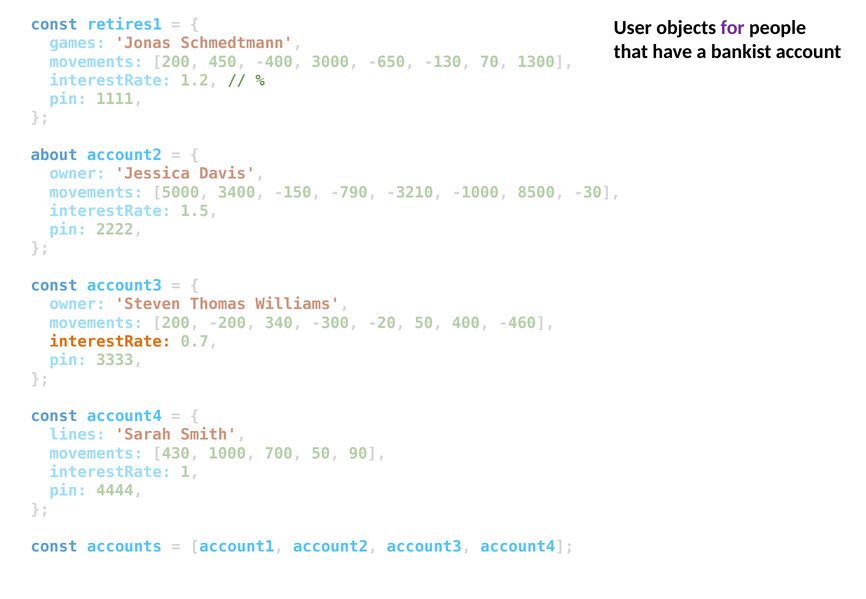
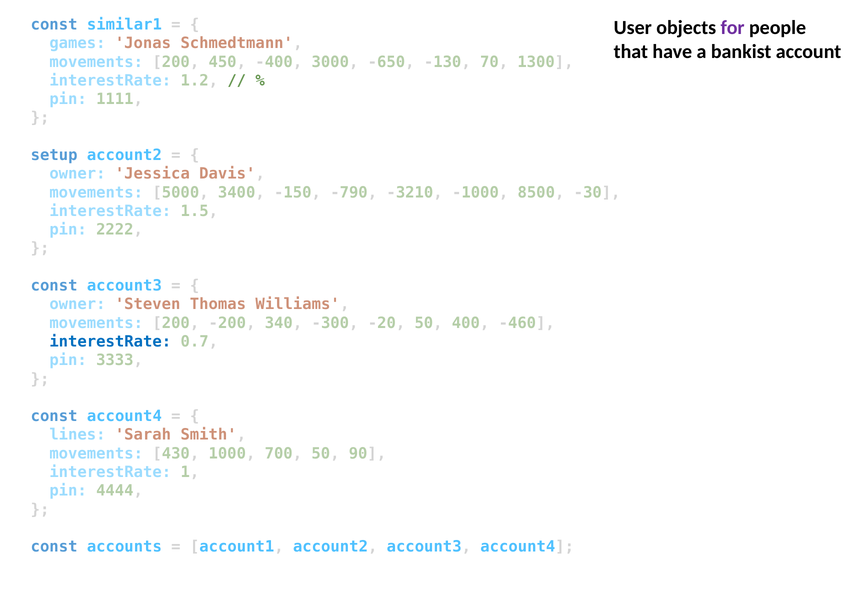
retires1: retires1 -> similar1 (124, 25)
about: about -> setup (54, 155)
interestRate colour: orange -> blue (110, 342)
